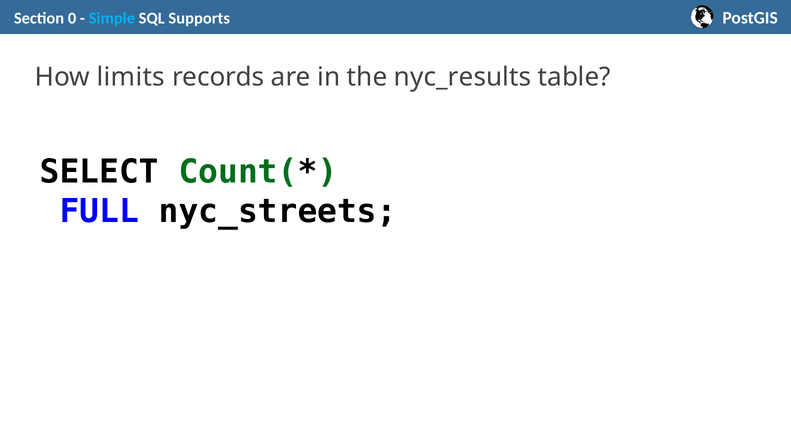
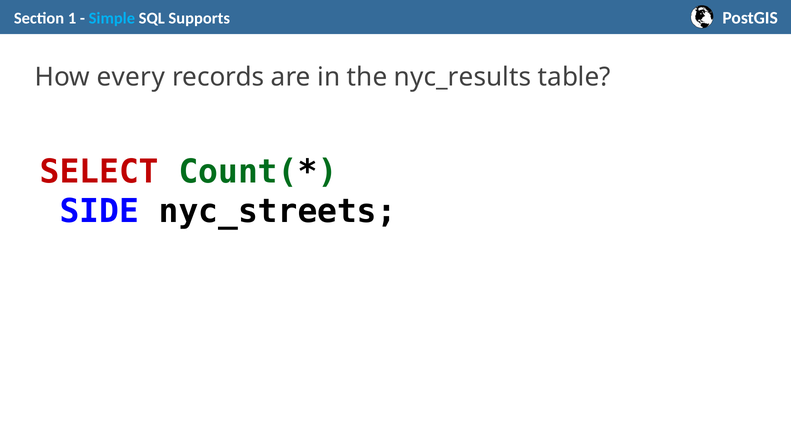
0: 0 -> 1 (72, 18)
limits: limits -> every (131, 77)
SELECT colour: black -> red (99, 172)
FULL: FULL -> SIDE (99, 211)
